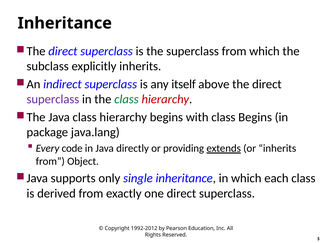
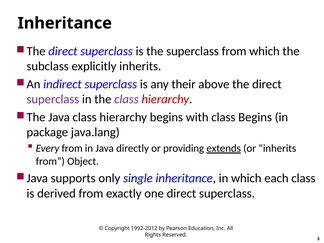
itself: itself -> their (184, 84)
class colour: green -> purple (126, 99)
Every code: code -> from (72, 148)
